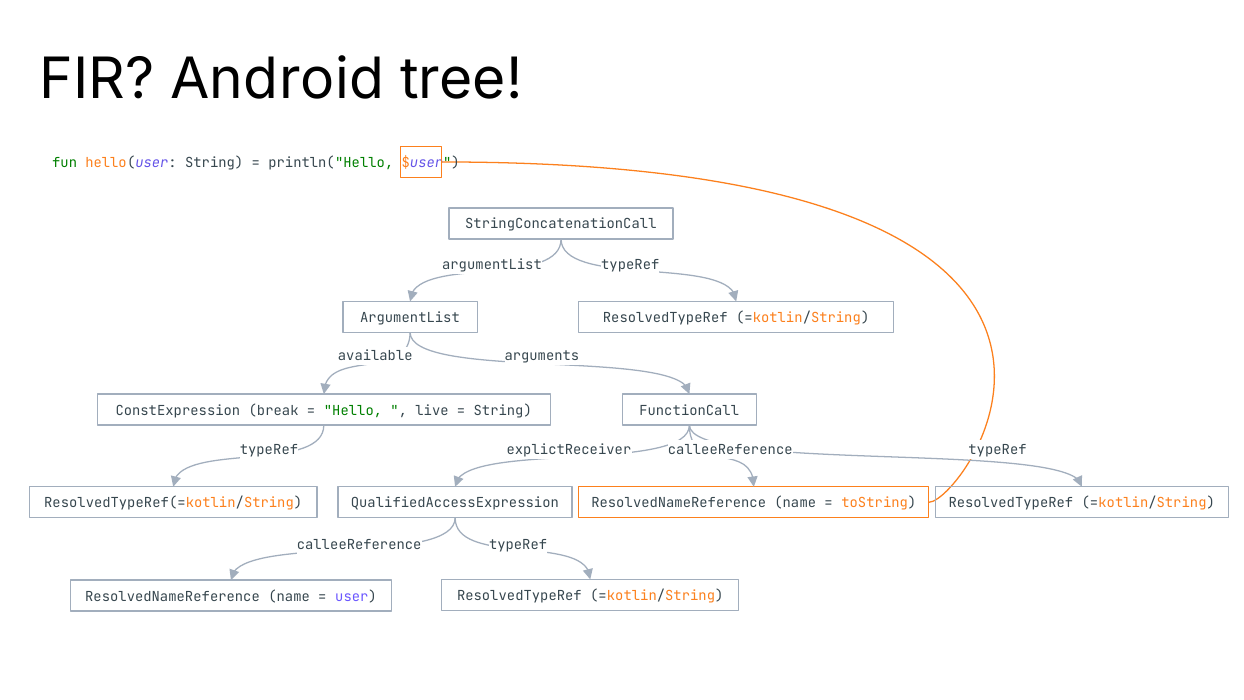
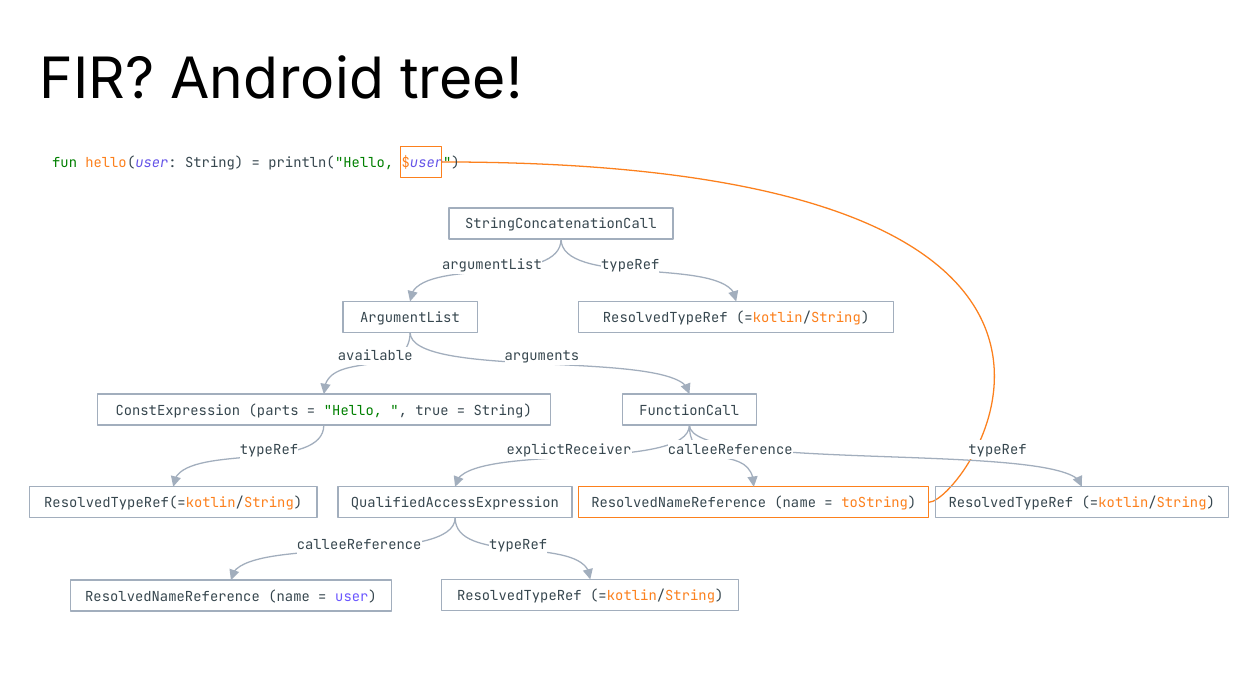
break: break -> parts (274, 410)
live: live -> true (432, 410)
